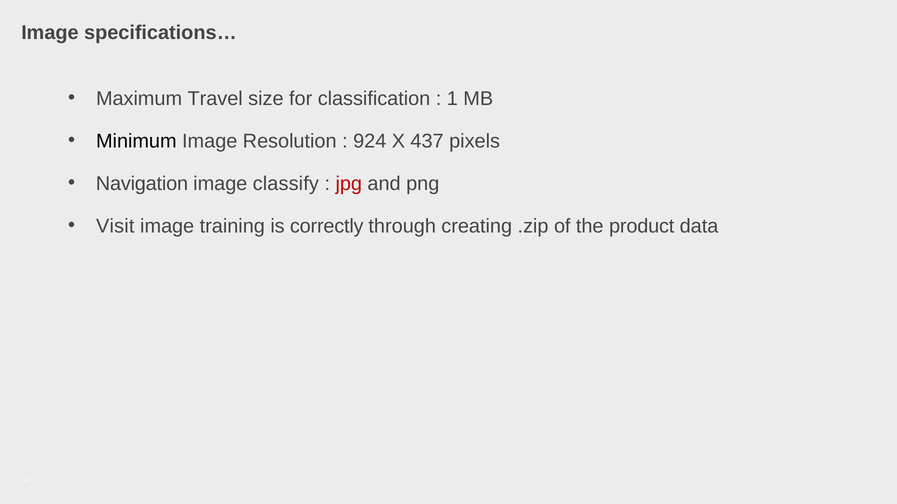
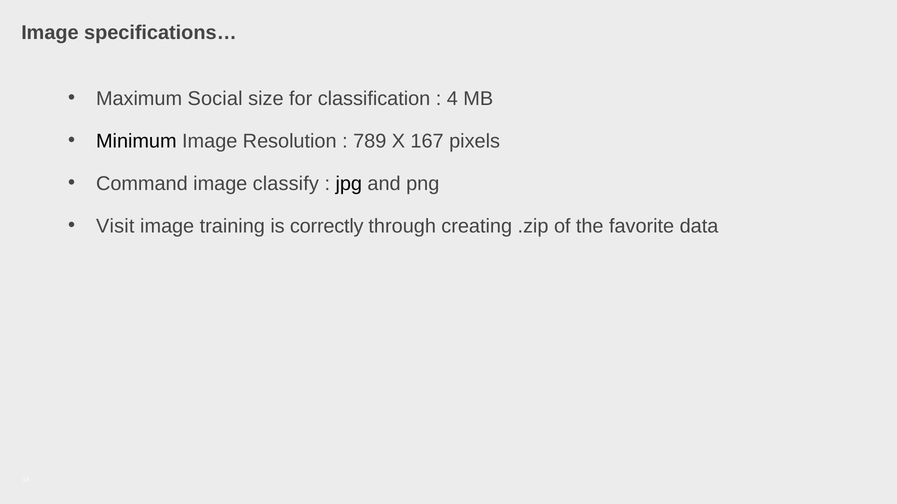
Travel: Travel -> Social (215, 99)
1: 1 -> 4 (452, 99)
924: 924 -> 789 (370, 141)
437: 437 -> 167 (427, 141)
Navigation: Navigation -> Command (142, 184)
jpg colour: red -> black (349, 184)
product: product -> favorite (642, 226)
